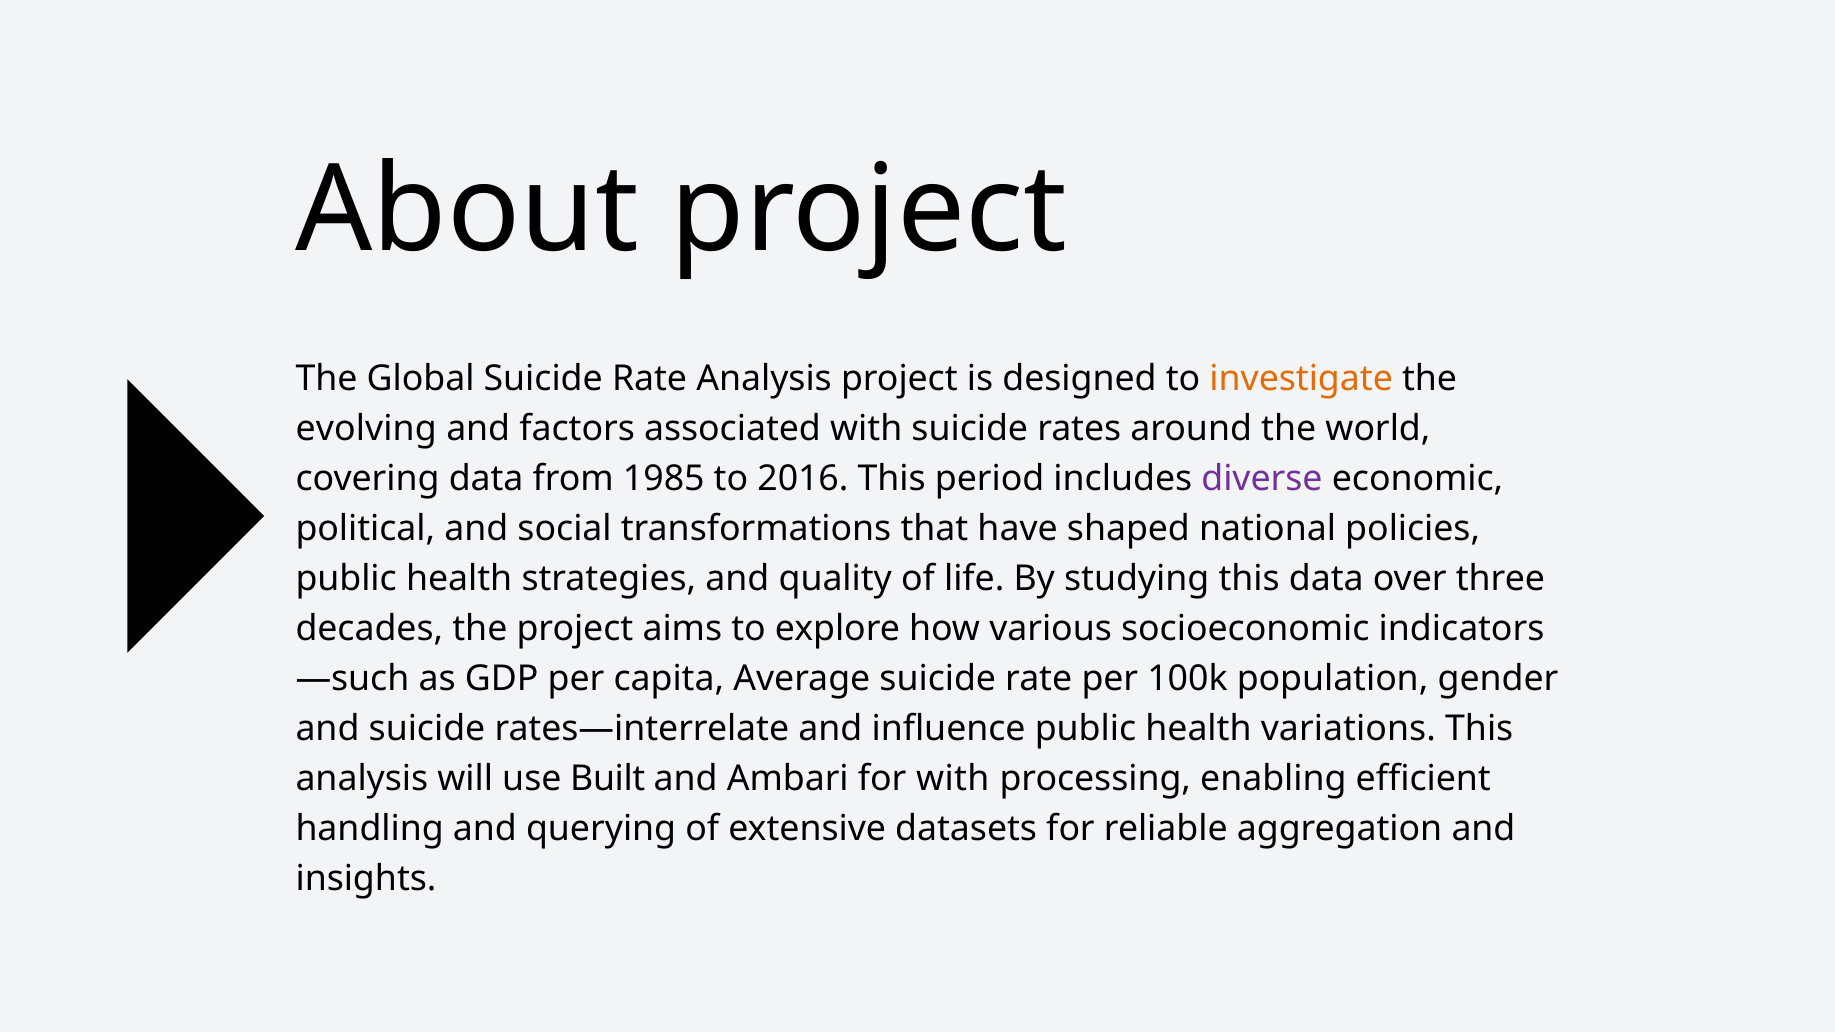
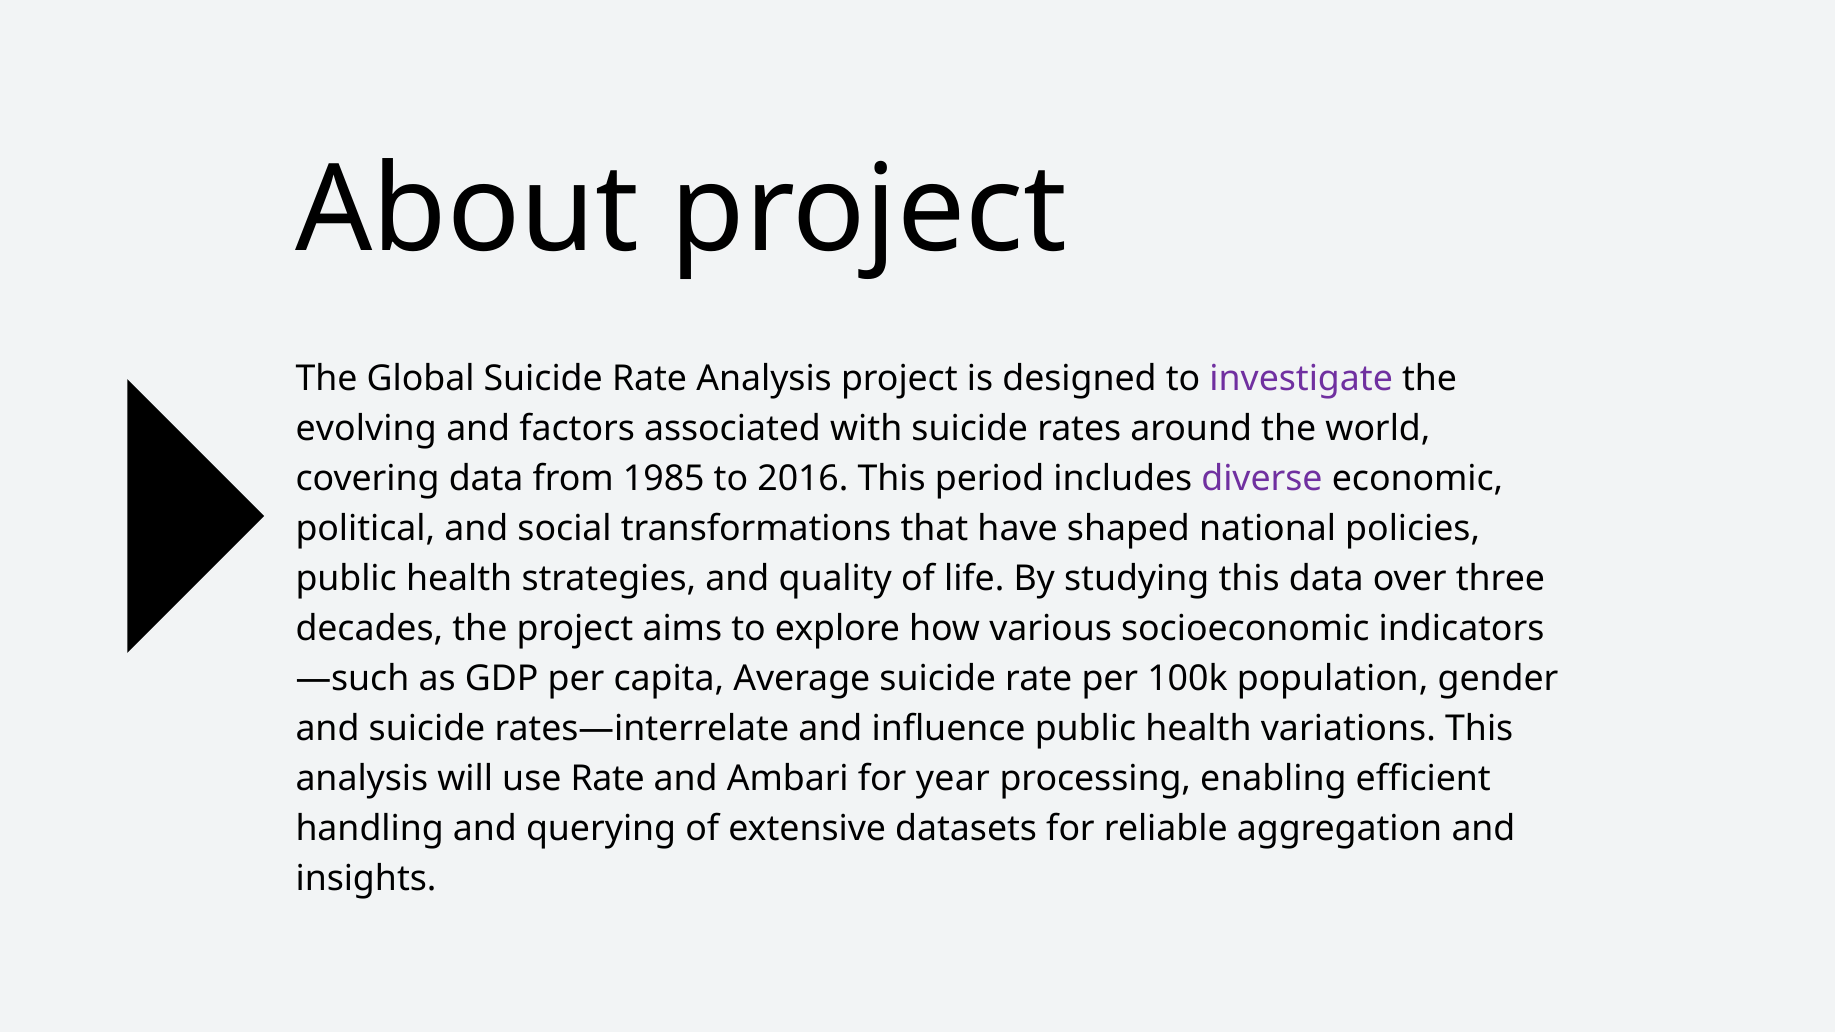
investigate colour: orange -> purple (1301, 379)
use Built: Built -> Rate (608, 779)
for with: with -> year (953, 779)
